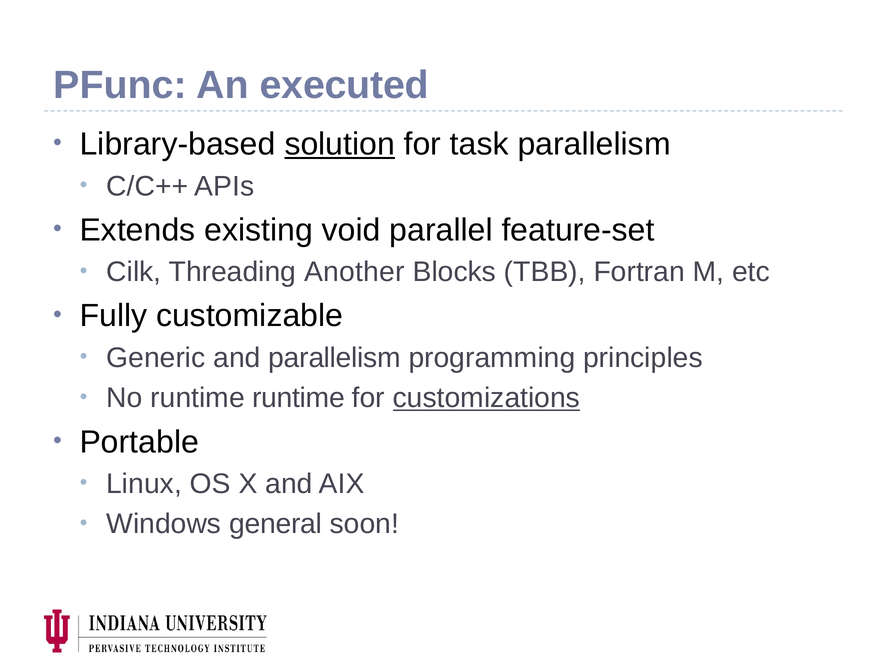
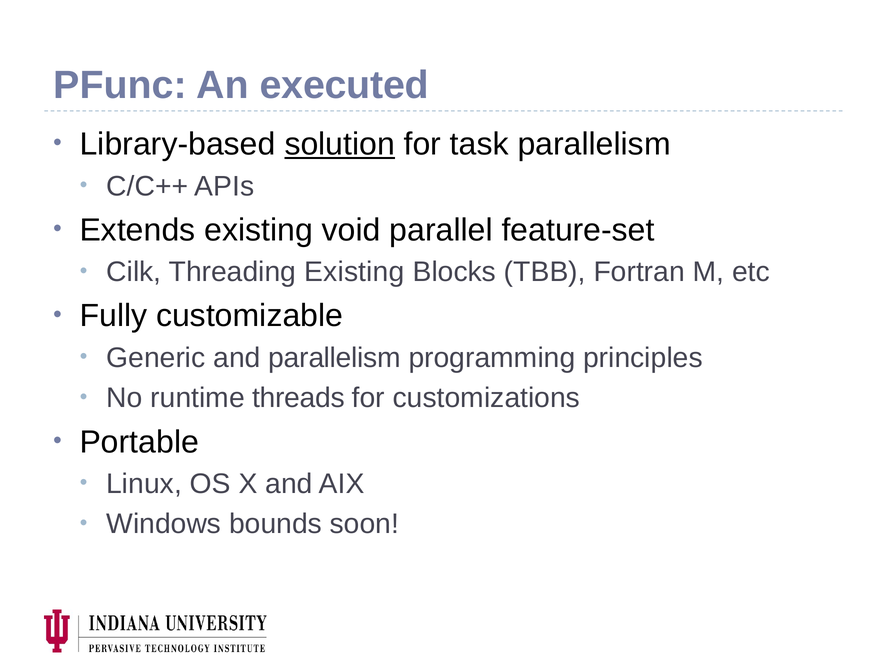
Threading Another: Another -> Existing (354, 272)
runtime runtime: runtime -> threads (298, 398)
customizations underline: present -> none (486, 398)
general: general -> bounds (276, 524)
